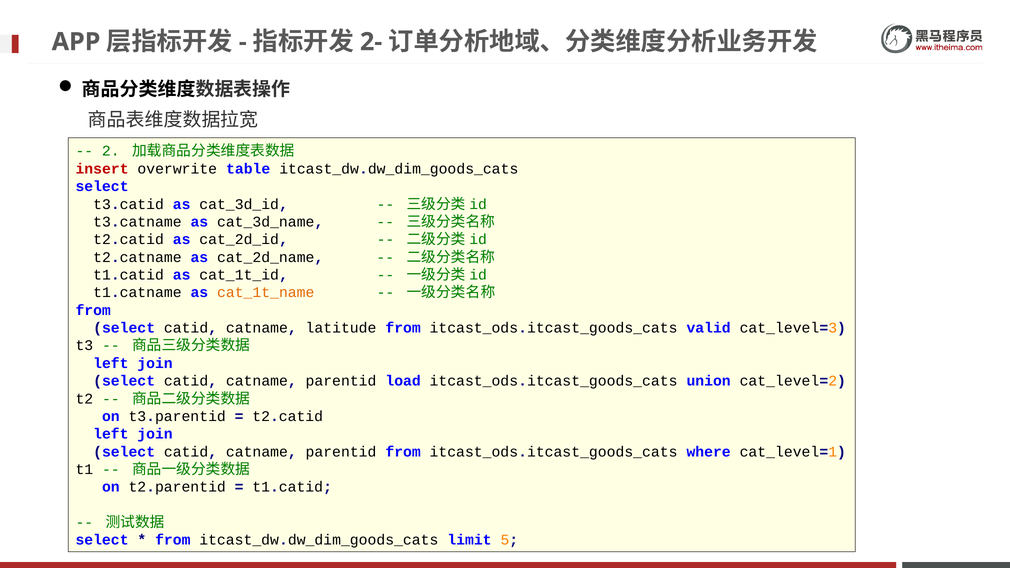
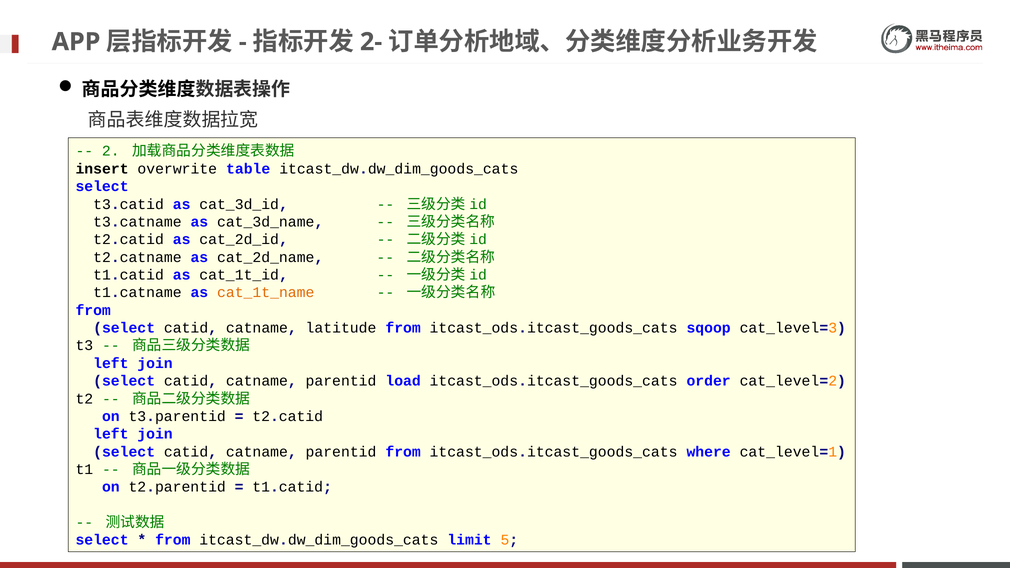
insert colour: red -> black (102, 169)
valid: valid -> sqoop (709, 328)
union: union -> order (709, 381)
